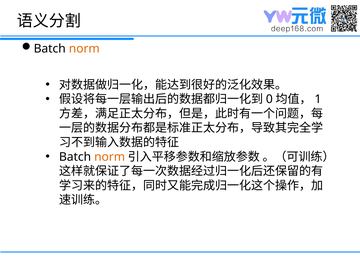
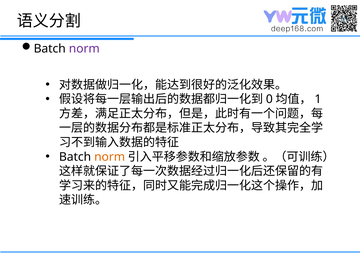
norm colour: orange -> purple (84, 49)
